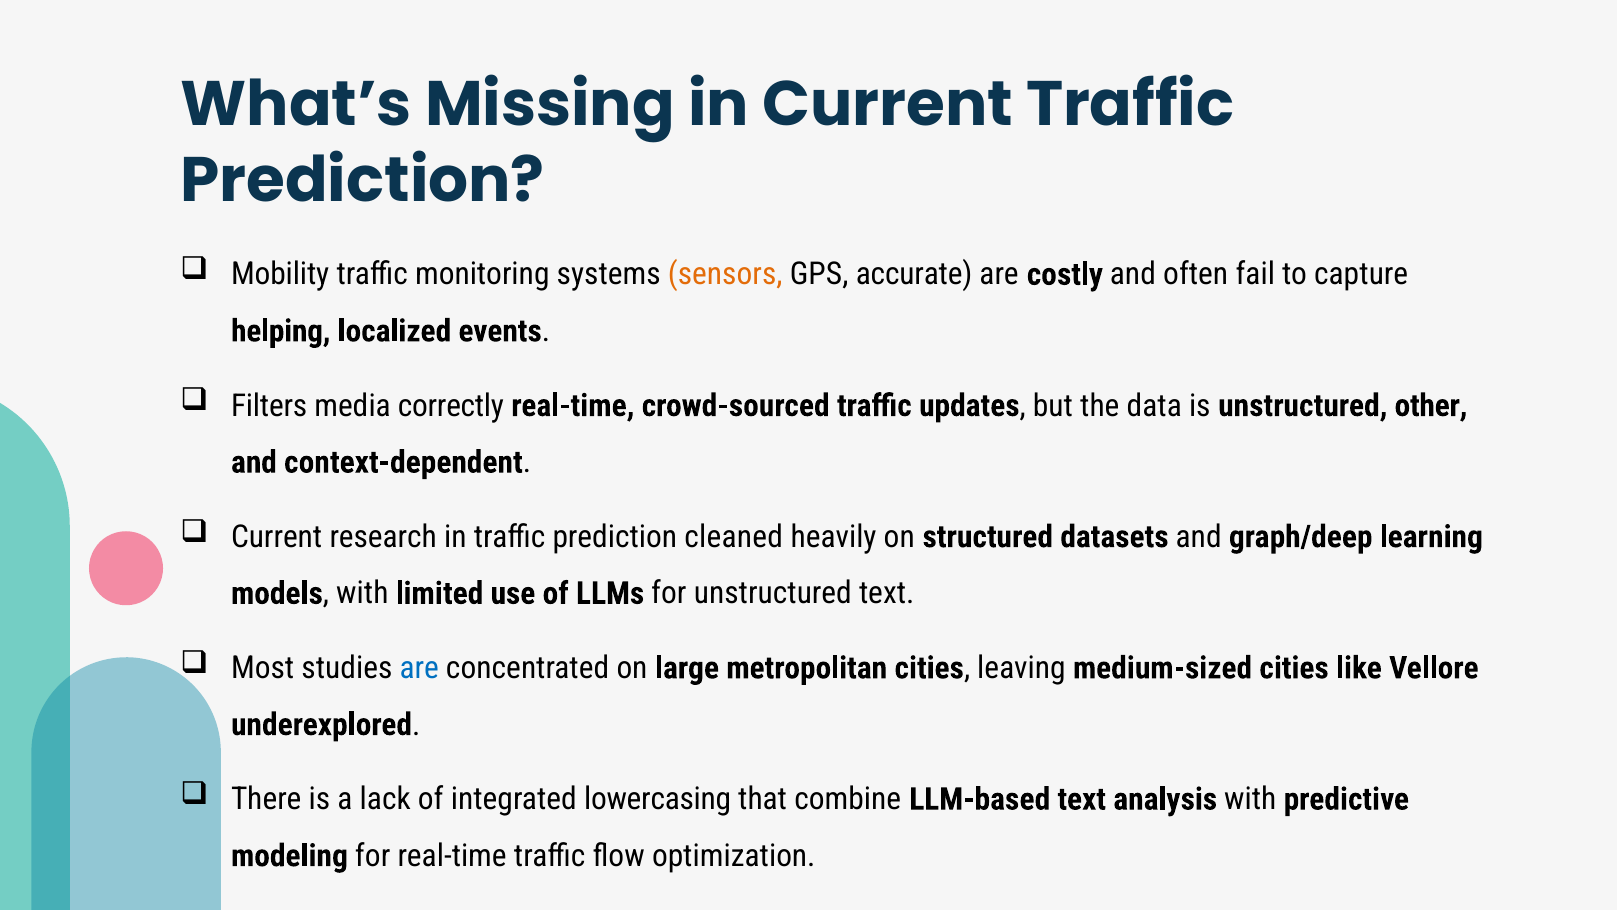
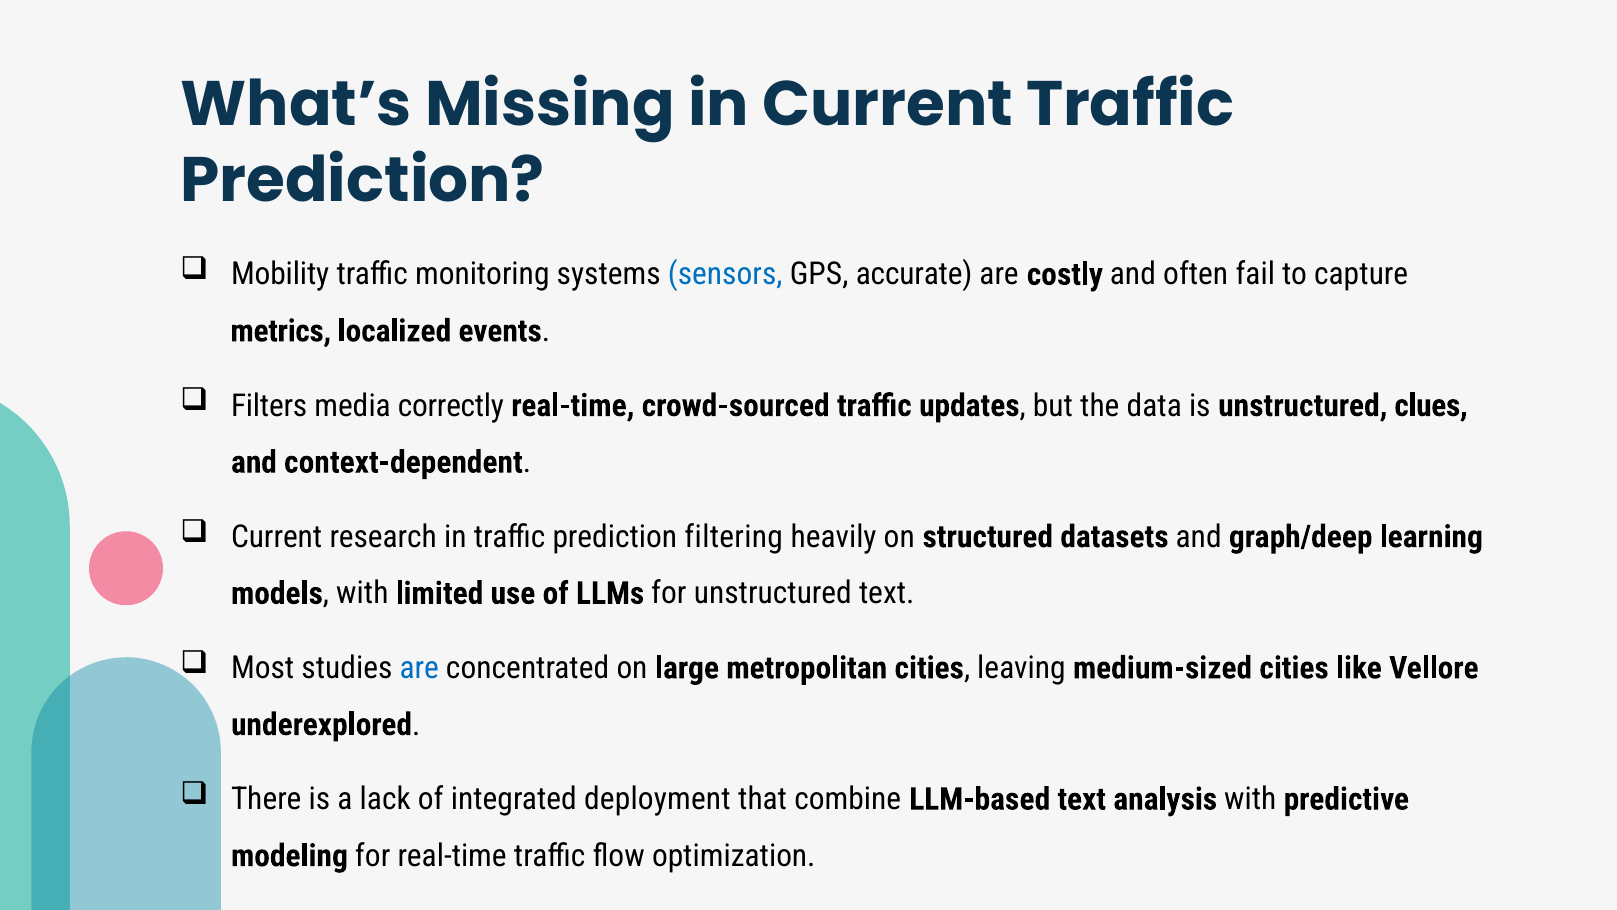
sensors colour: orange -> blue (725, 274)
helping: helping -> metrics (281, 331)
other: other -> clues (1431, 405)
cleaned: cleaned -> filtering (734, 537)
lowercasing: lowercasing -> deployment (657, 799)
